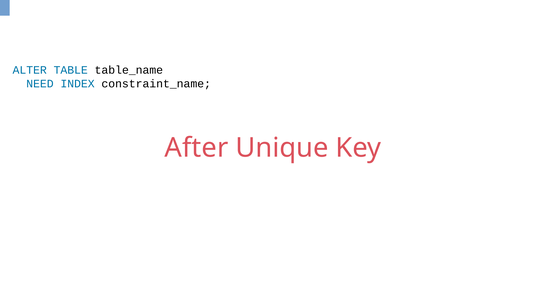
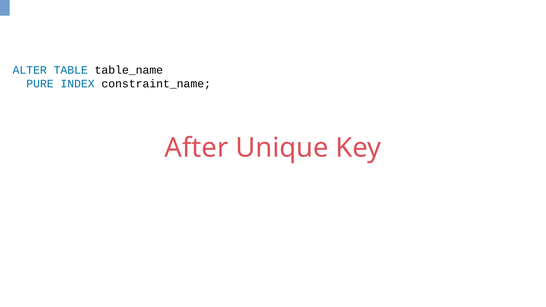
NEED: NEED -> PURE (40, 84)
